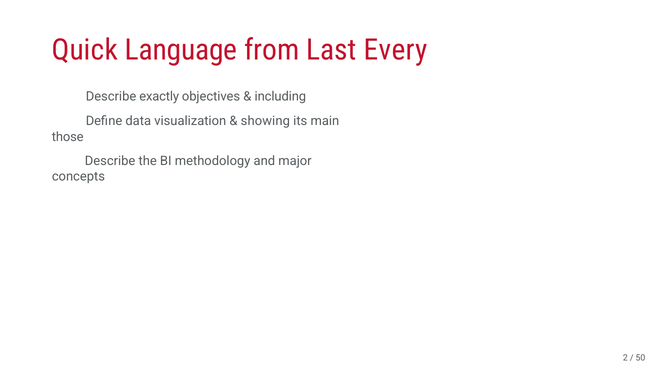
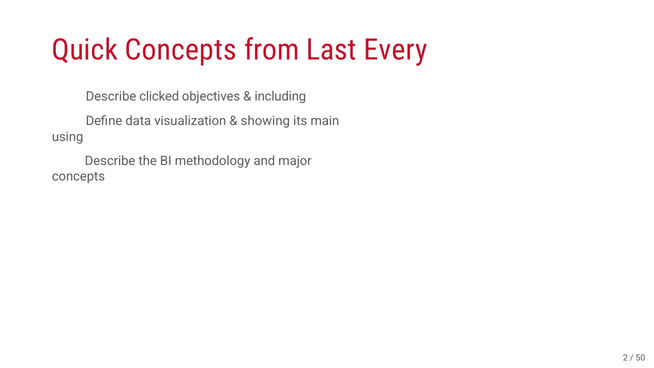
Quick Language: Language -> Concepts (181, 50)
exactly: exactly -> clicked (159, 96)
those: those -> using (68, 137)
